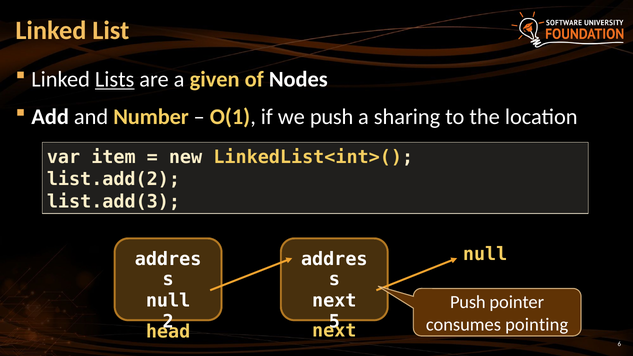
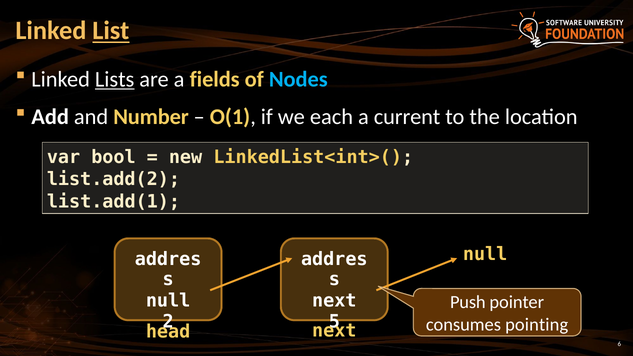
List underline: none -> present (111, 31)
given: given -> fields (215, 79)
Nodes colour: white -> light blue (298, 79)
we push: push -> each (331, 117)
sharing: sharing -> current (407, 117)
item: item -> bool (113, 157)
list.add(3: list.add(3 -> list.add(1 (113, 202)
